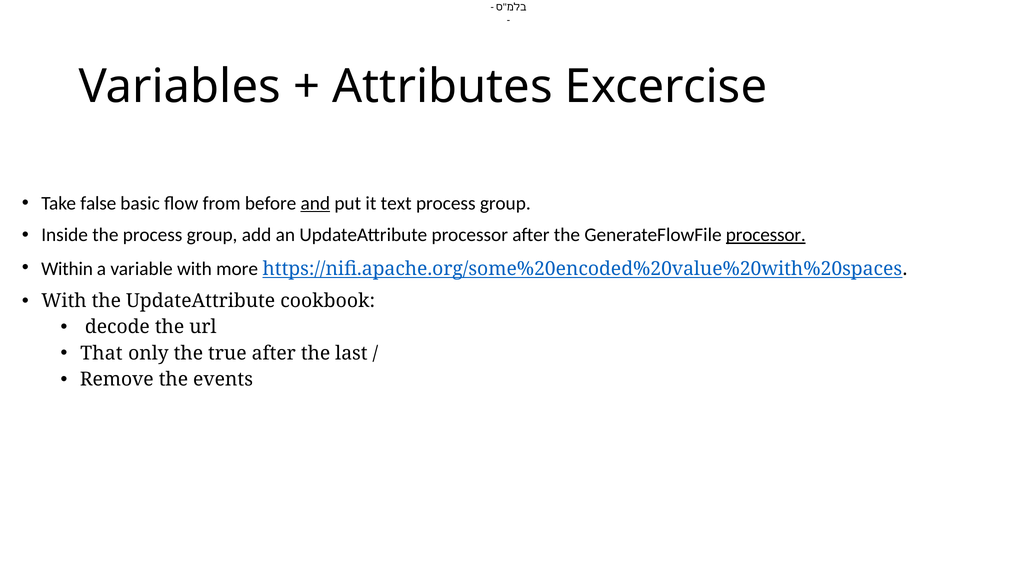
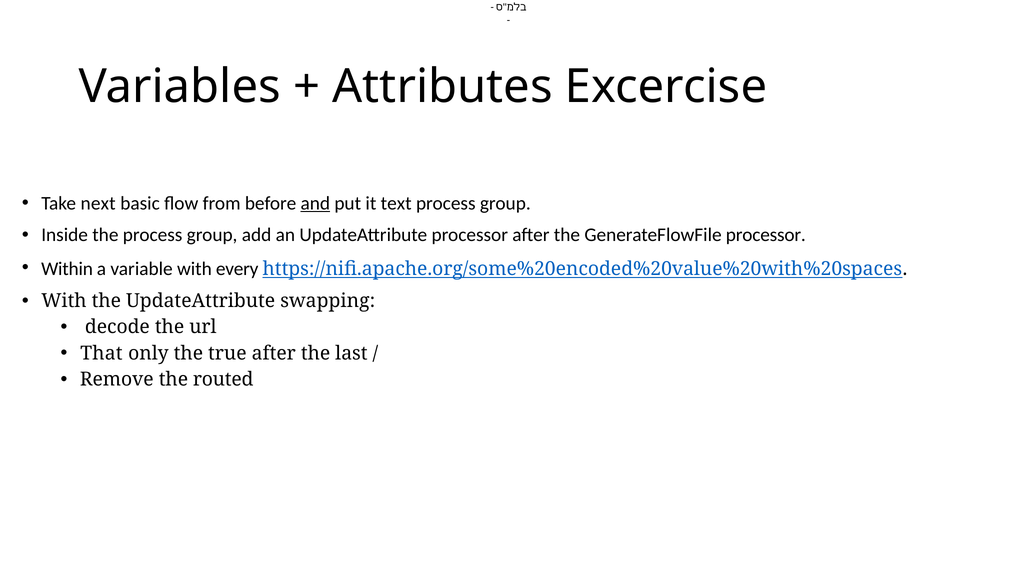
false: false -> next (98, 203)
processor underline: present -> none (766, 235)
more: more -> every (237, 269)
cookbook: cookbook -> swapping (328, 301)
events: events -> routed (223, 380)
